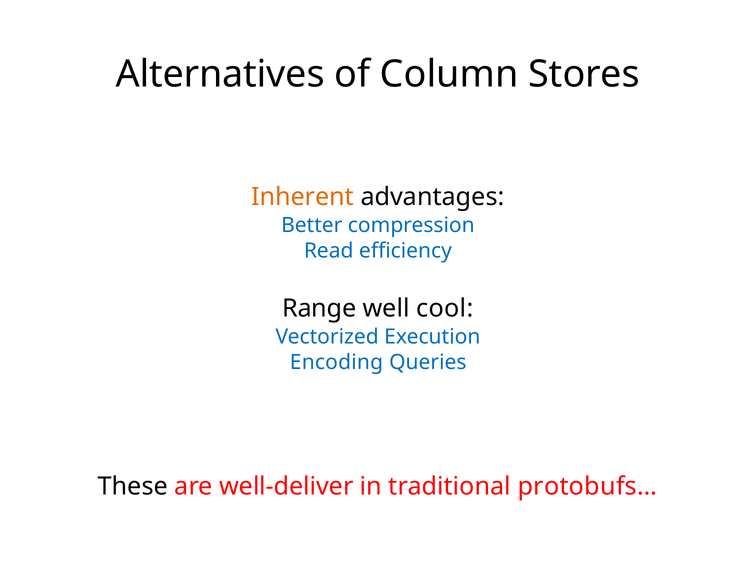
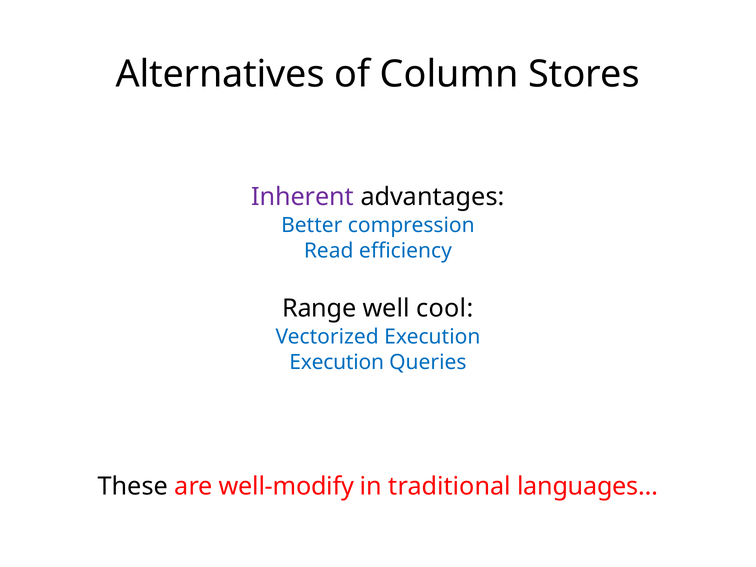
Inherent colour: orange -> purple (303, 197)
Encoding: Encoding -> Execution (337, 362)
well-deliver: well-deliver -> well-modify (286, 486)
protobufs…: protobufs… -> languages… (588, 486)
